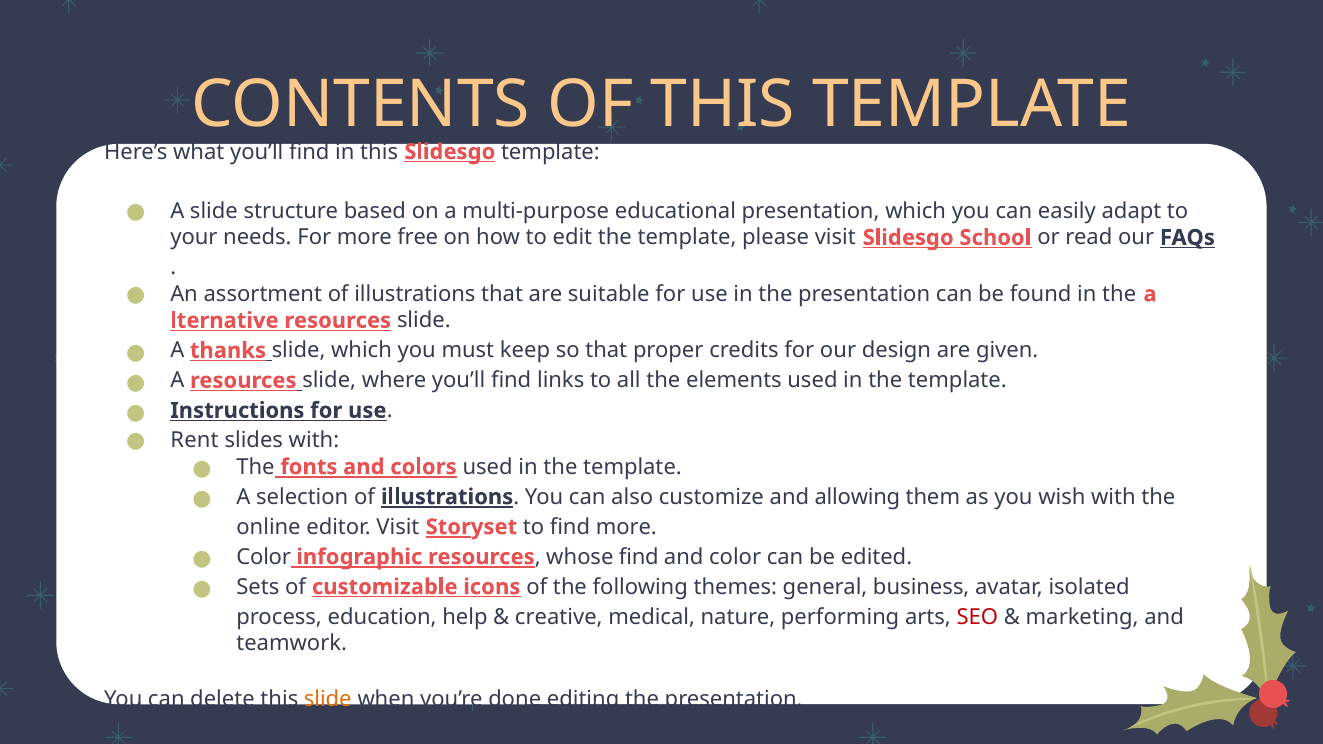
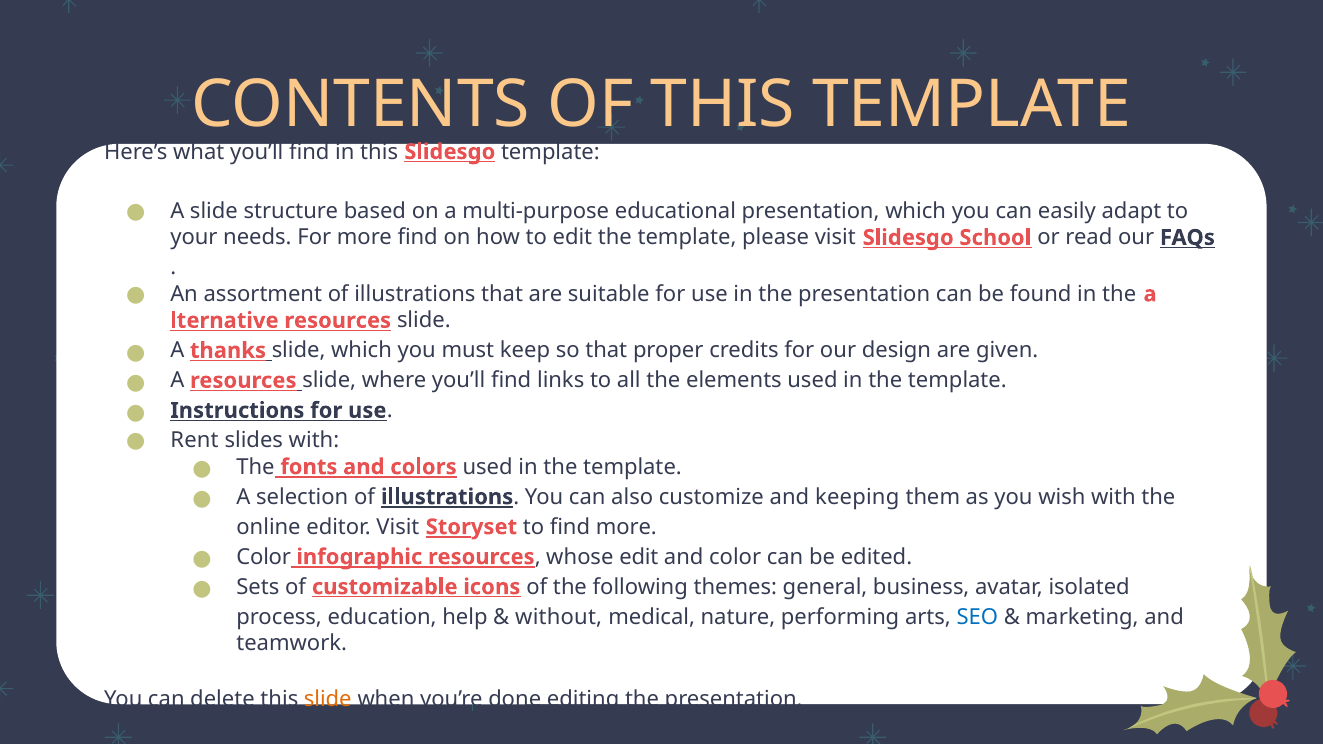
more free: free -> find (418, 238)
allowing: allowing -> keeping (857, 497)
whose find: find -> edit (639, 557)
creative: creative -> without (559, 617)
SEO colour: red -> blue (977, 617)
